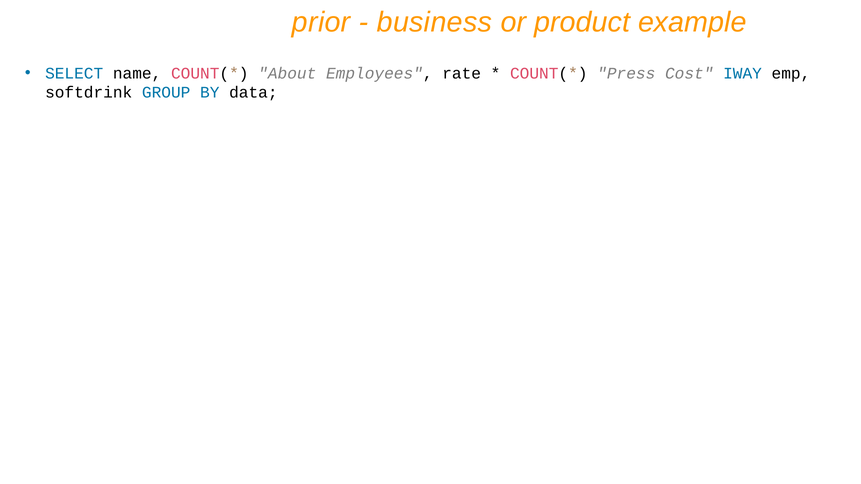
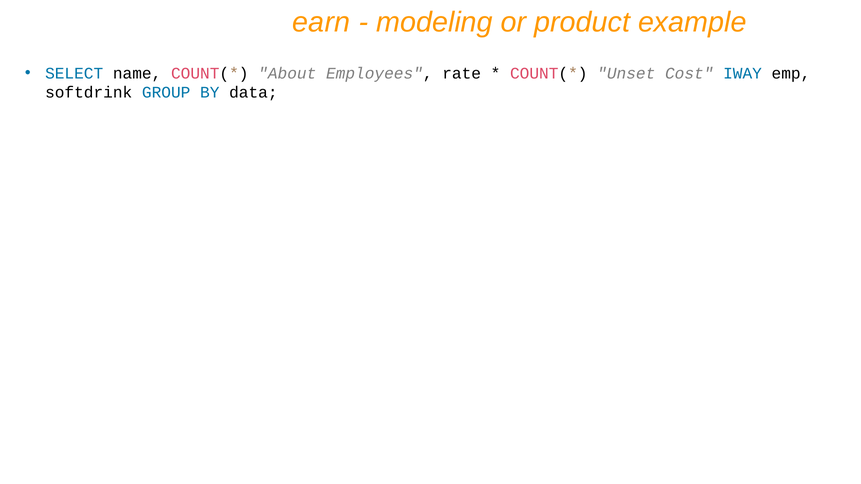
prior: prior -> earn (321, 22)
business: business -> modeling (435, 22)
Press: Press -> Unset (626, 73)
